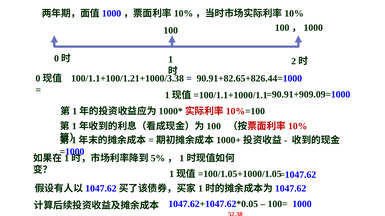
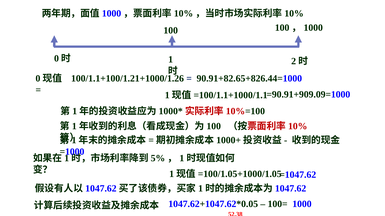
100/1.1+100/1.21+1000/3.38: 100/1.1+100/1.21+1000/3.38 -> 100/1.1+100/1.21+1000/1.26 (128, 79)
